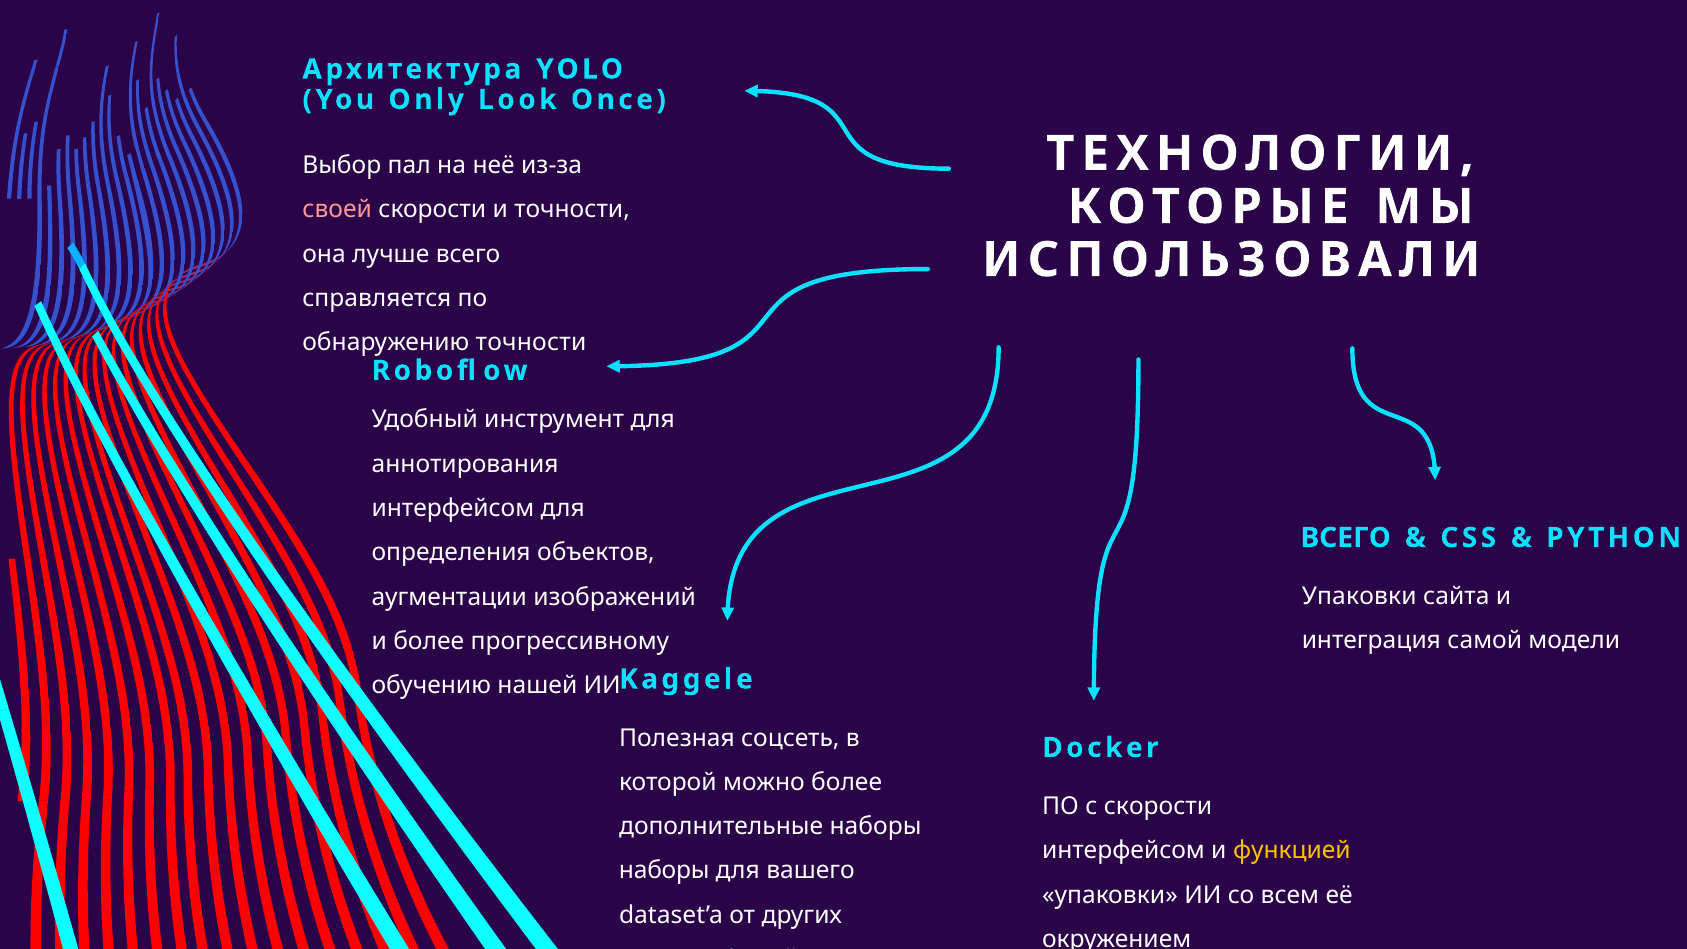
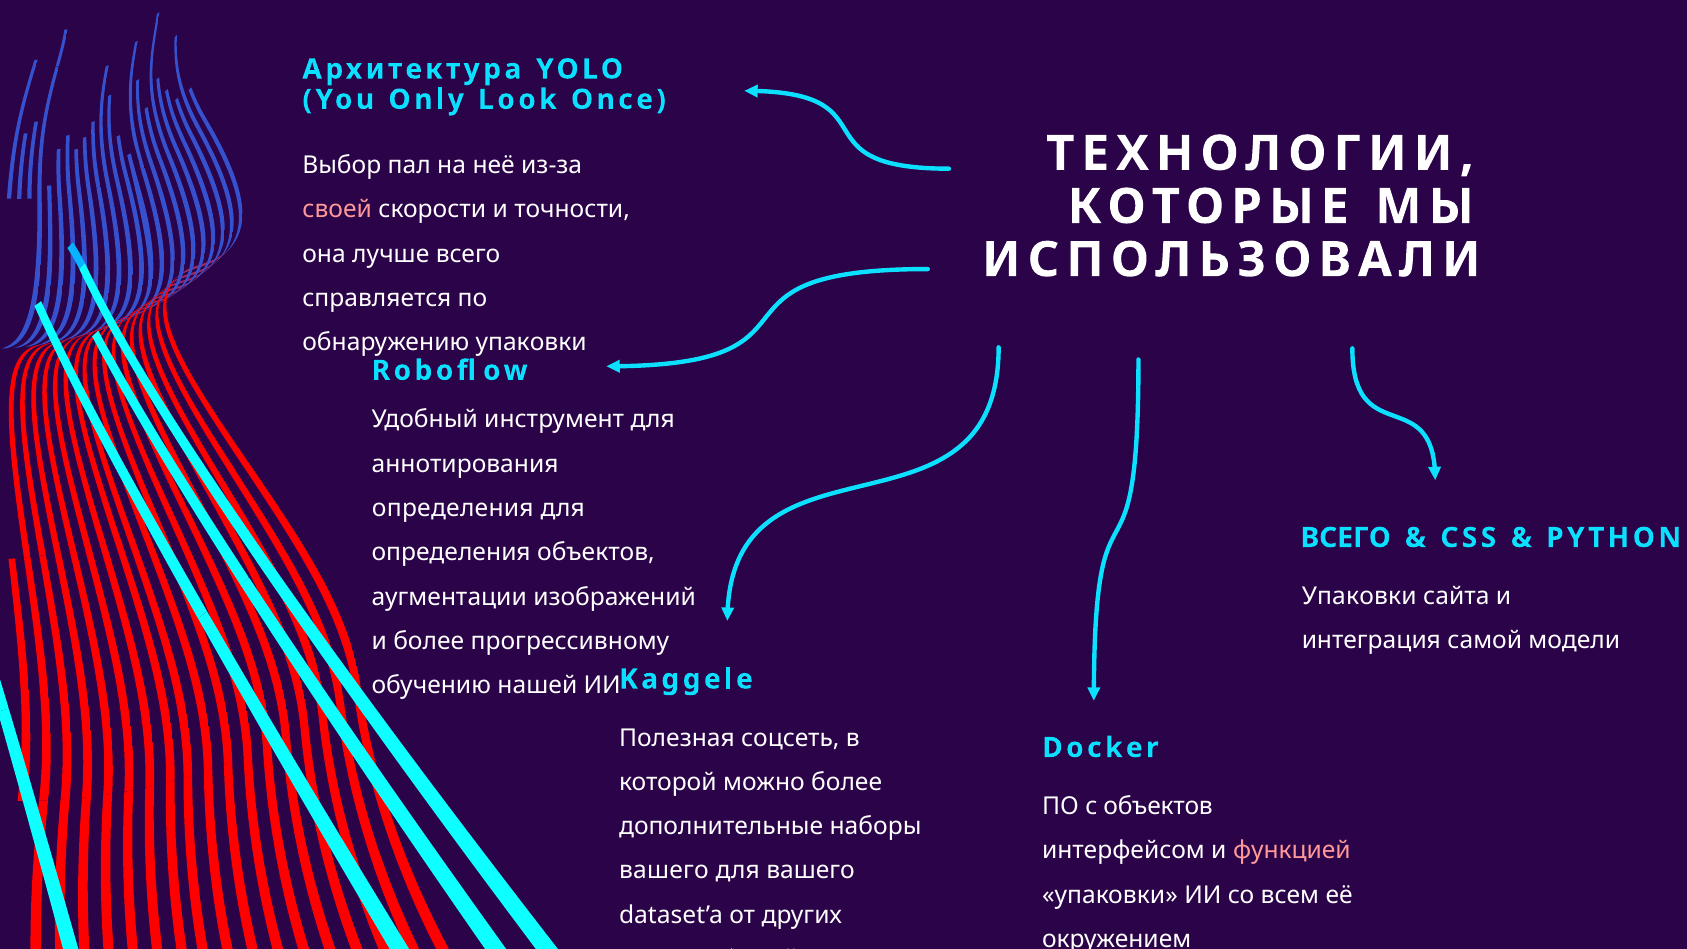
обнаружению точности: точности -> упаковки (531, 343)
интерфейсом: интерфейсом -> определения (453, 508)
с скорости: скорости -> объектов (1158, 806)
функцией colour: yellow -> pink (1292, 851)
наборы: наборы -> вашего (664, 871)
